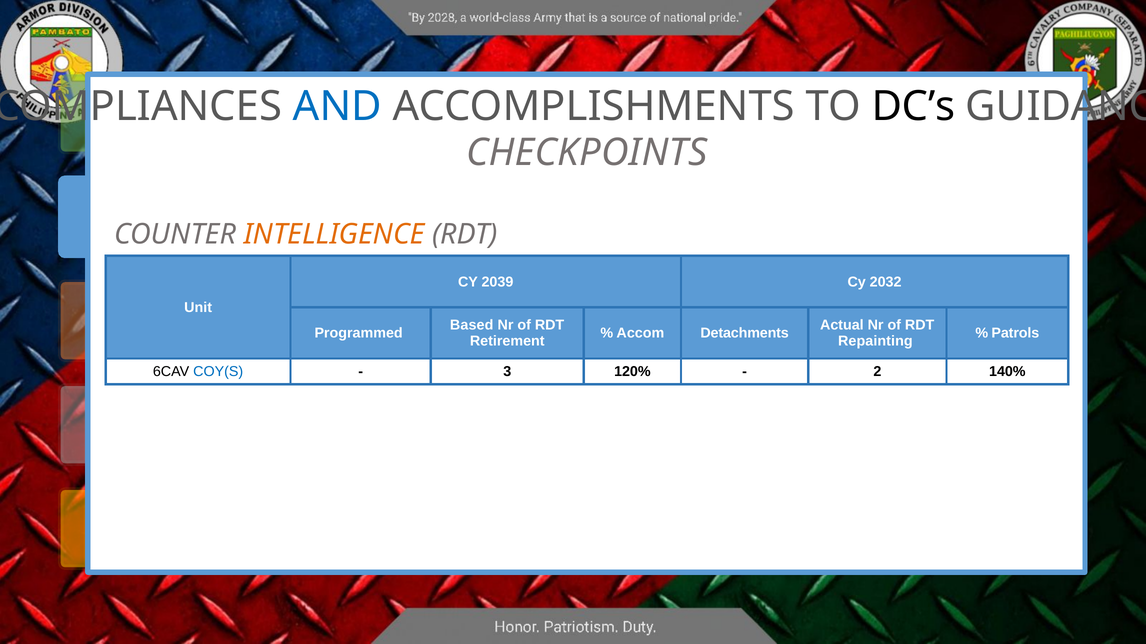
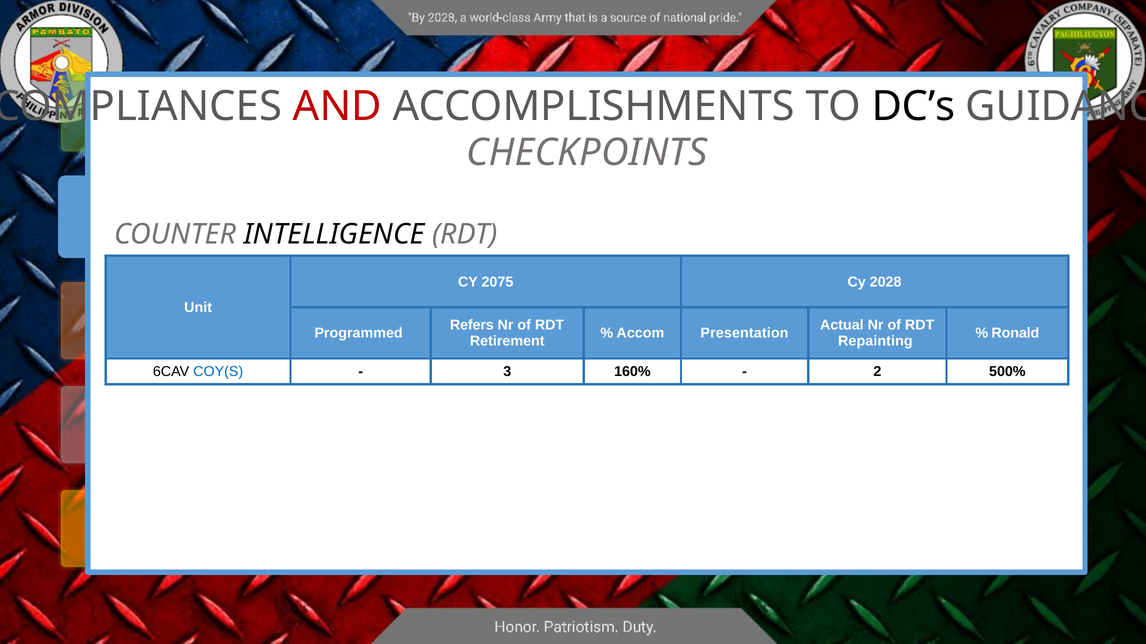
AND colour: blue -> red (337, 107)
INTELLIGENCE colour: orange -> black (334, 234)
2039: 2039 -> 2075 (497, 282)
2032: 2032 -> 2028 (886, 282)
Based: Based -> Refers (472, 325)
Detachments: Detachments -> Presentation (744, 333)
Patrols: Patrols -> Ronald (1015, 333)
120%: 120% -> 160% (632, 372)
140%: 140% -> 500% (1007, 372)
